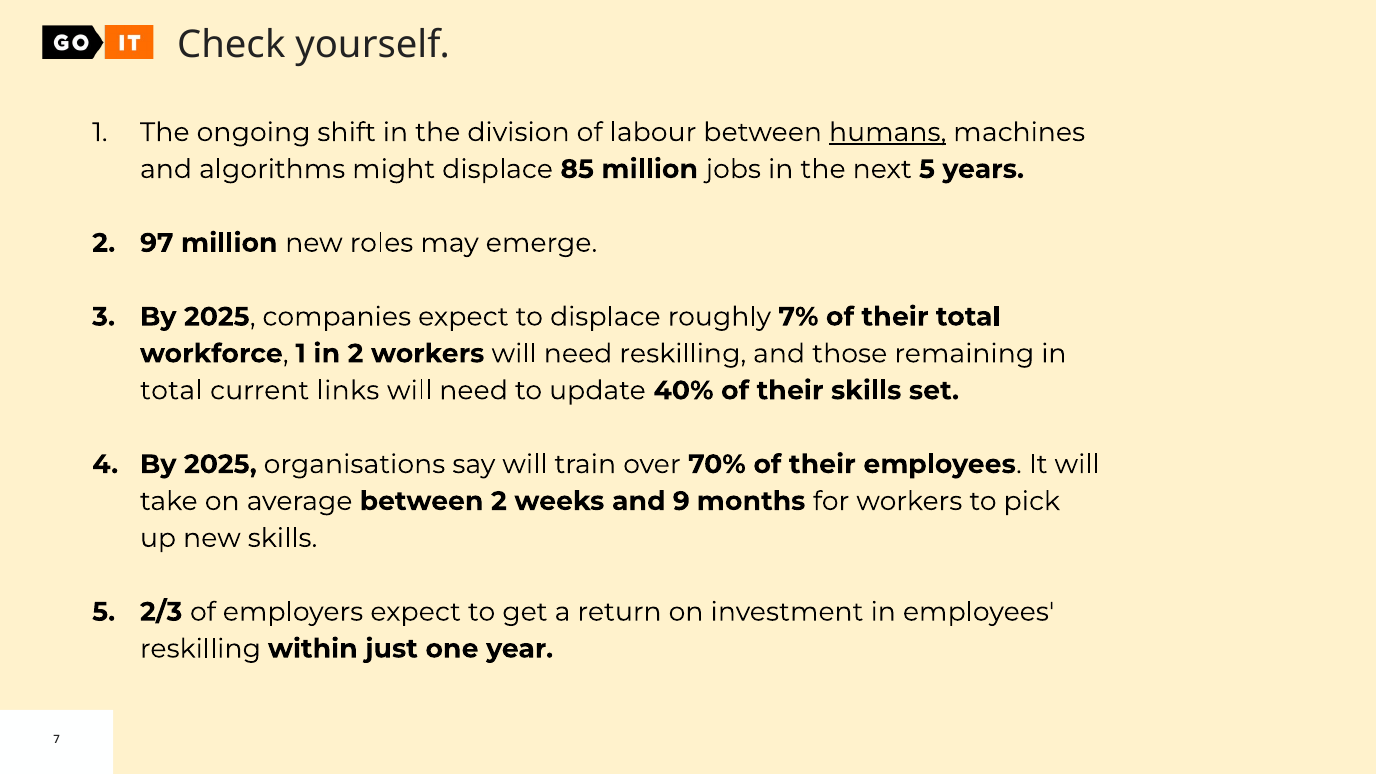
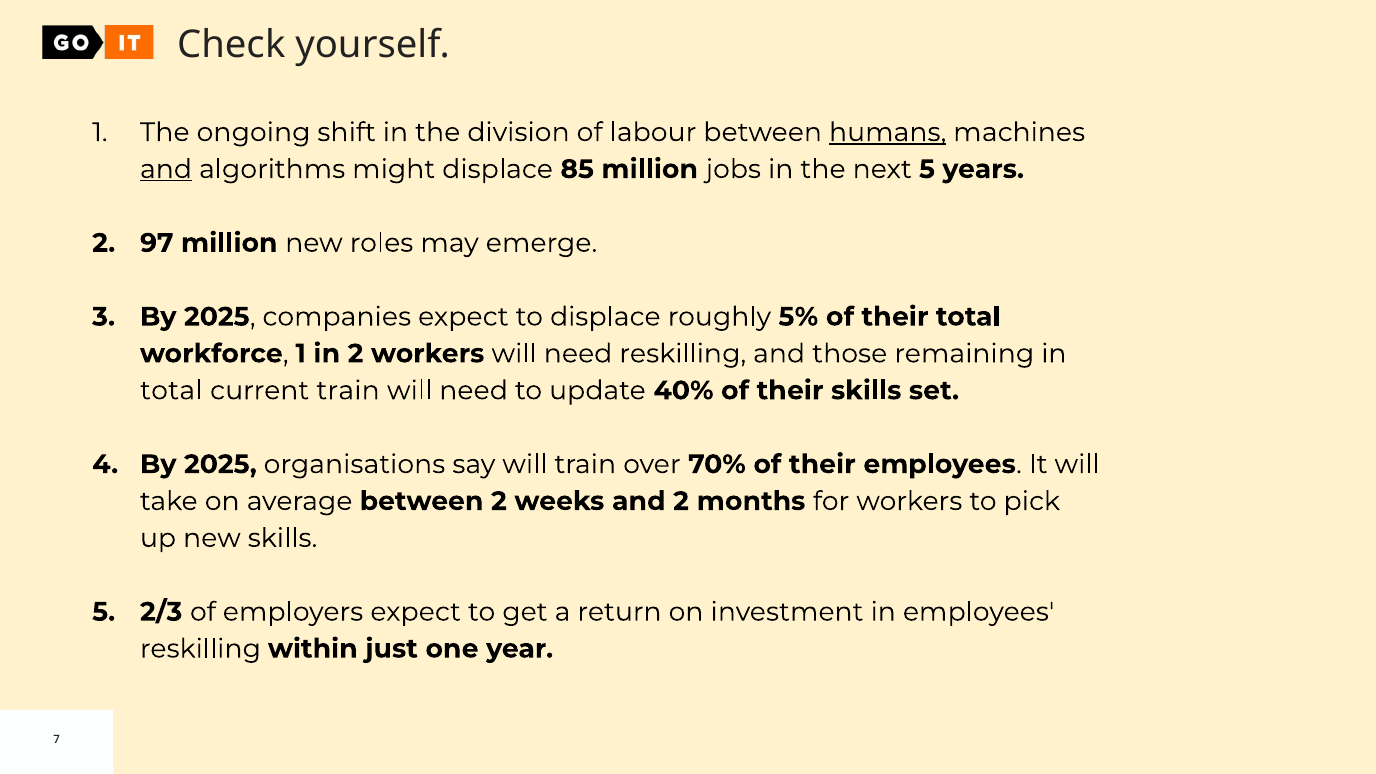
and underline: none -> present (166, 169)
7%: 7% -> 5% (798, 317)
current links: links -> train (348, 391)
and 9: 9 -> 2 (681, 501)
